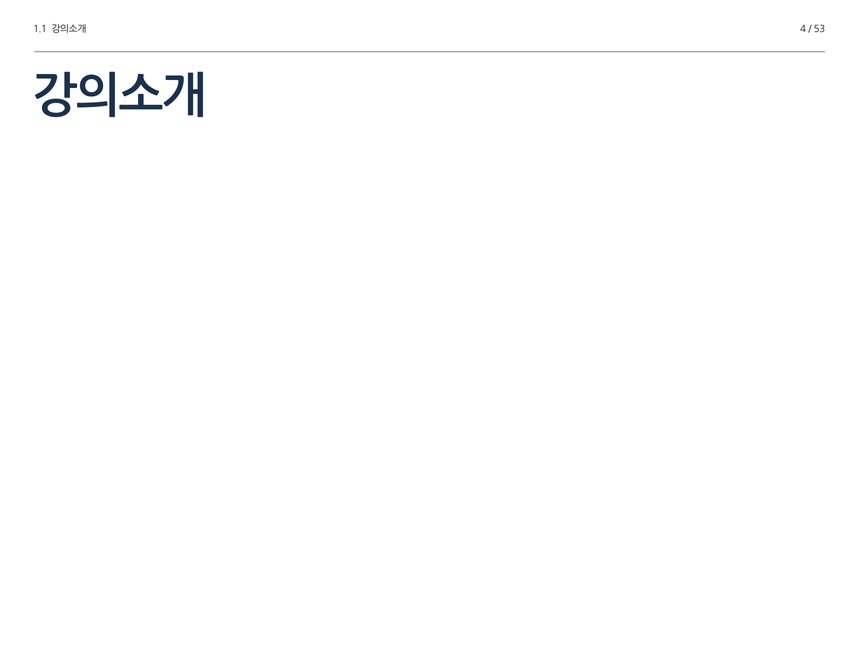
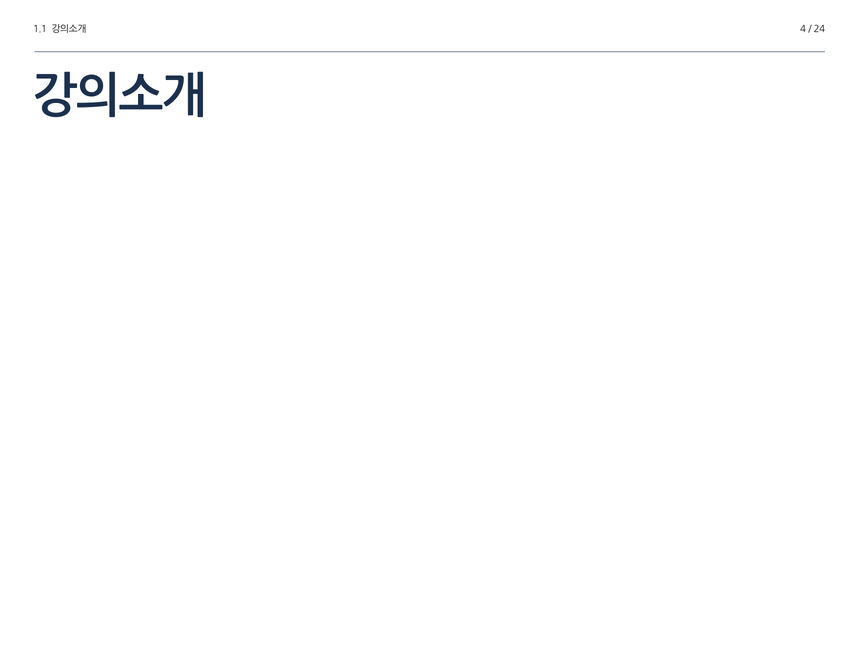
53: 53 -> 24 (819, 29)
